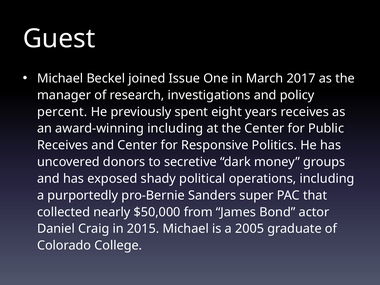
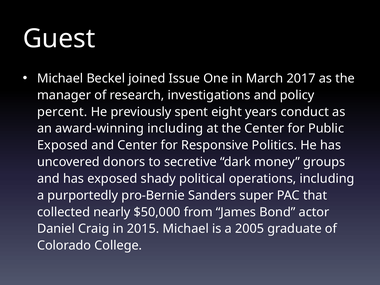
years receives: receives -> conduct (305, 112)
Receives: Receives -> Exposed (63, 145)
